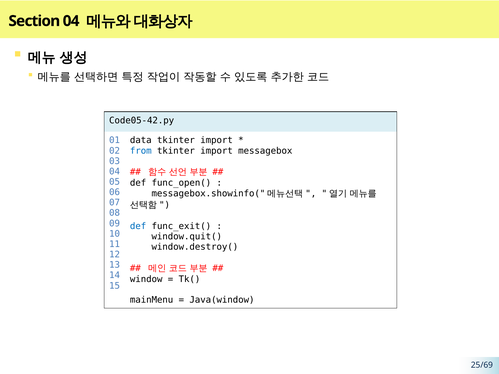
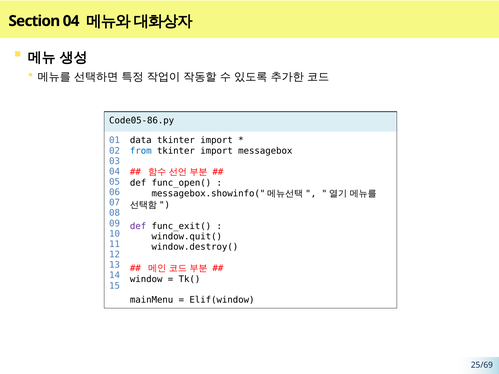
Code05-42.py: Code05-42.py -> Code05-86.py (142, 120)
def colour: blue -> purple (138, 226)
Java(window: Java(window -> Elif(window (222, 300)
